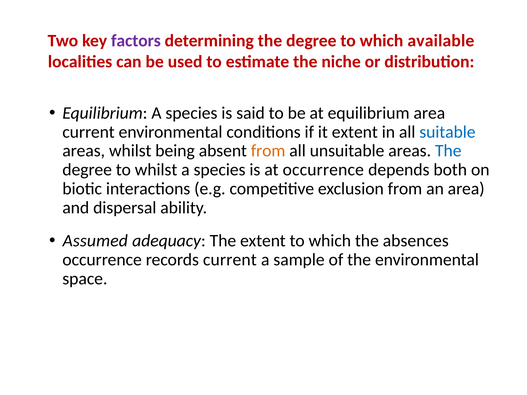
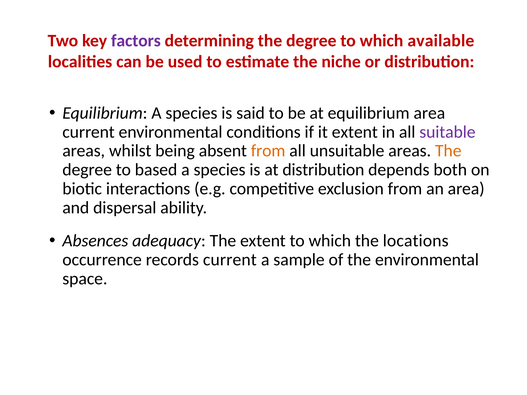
suitable colour: blue -> purple (447, 132)
The colour: blue -> orange (448, 151)
to whilst: whilst -> based (156, 170)
at occurrence: occurrence -> distribution (323, 170)
Assumed: Assumed -> Absences (95, 241)
absences: absences -> locations (416, 241)
